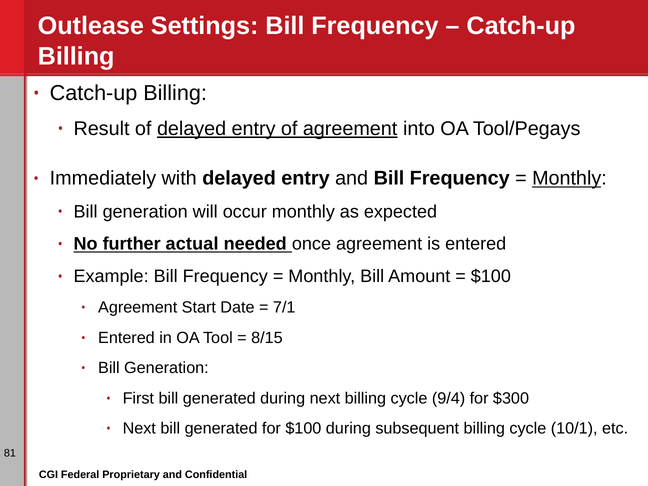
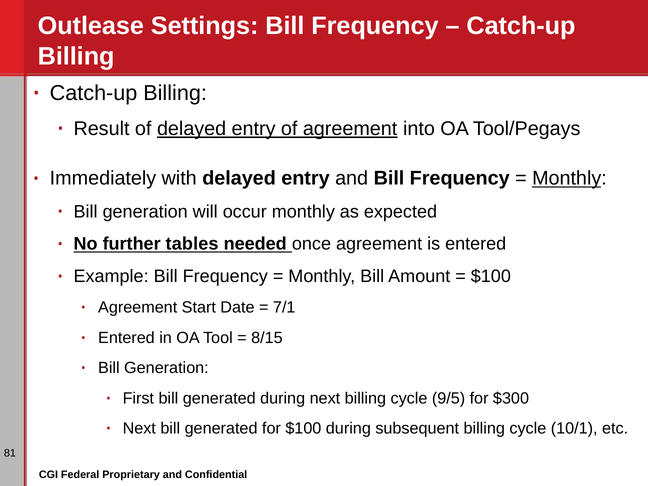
actual: actual -> tables (192, 244)
9/4: 9/4 -> 9/5 (449, 398)
